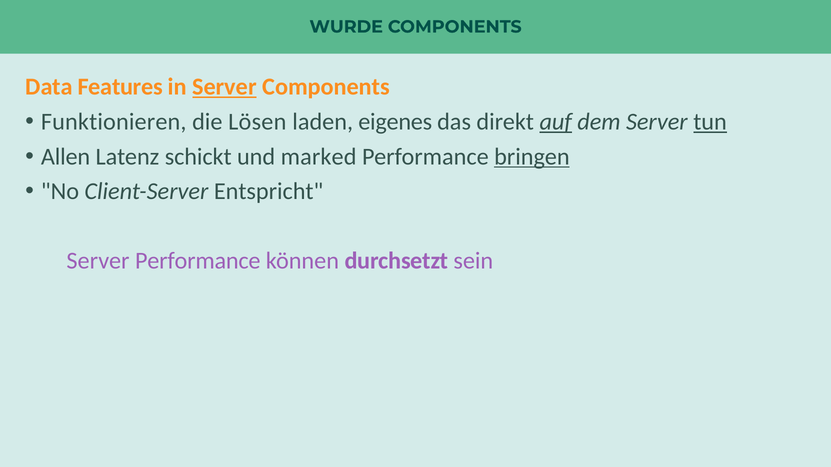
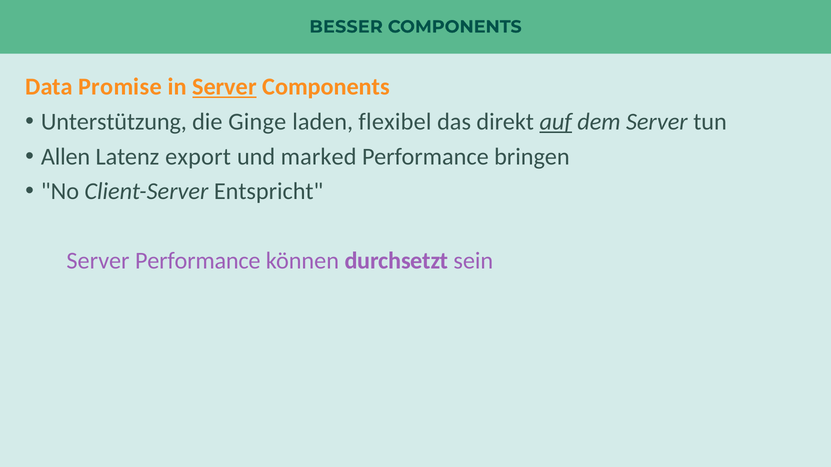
WURDE: WURDE -> BESSER (346, 27)
Features: Features -> Promise (120, 87)
Funktionieren: Funktionieren -> Unterstützung (114, 122)
Lösen: Lösen -> Ginge (257, 122)
eigenes: eigenes -> flexibel (395, 122)
tun underline: present -> none (710, 122)
schickt: schickt -> export (198, 157)
bringen underline: present -> none (532, 157)
